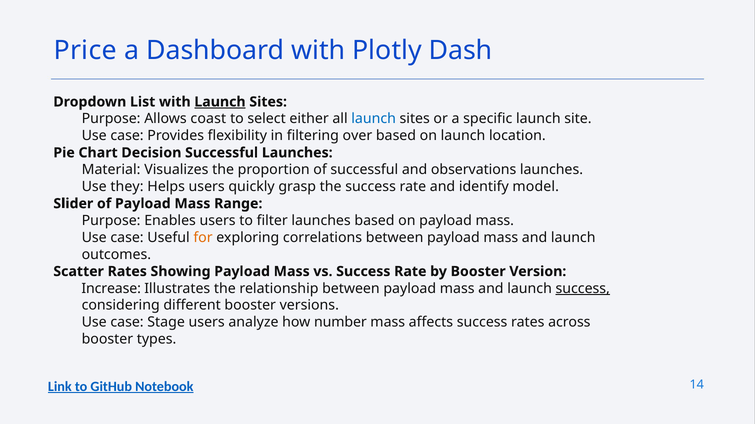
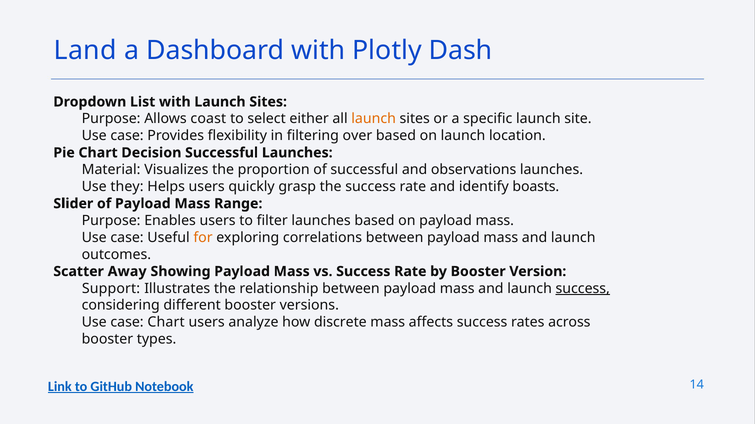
Price: Price -> Land (85, 50)
Launch underline: present -> none (220, 102)
launch colour: blue -> orange (374, 119)
model: model -> boasts (536, 187)
Scatter Rates: Rates -> Away (127, 272)
Increase: Increase -> Support (111, 289)
case Stage: Stage -> Chart (166, 323)
number: number -> discrete (340, 323)
